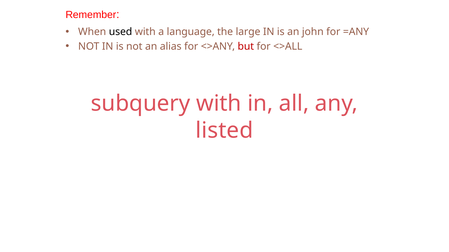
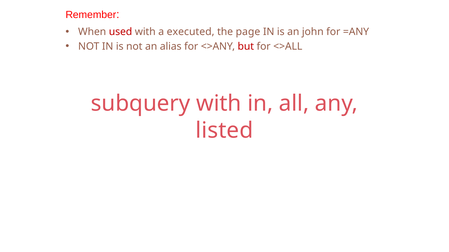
used colour: black -> red (121, 32)
language: language -> executed (191, 32)
large: large -> page (248, 32)
